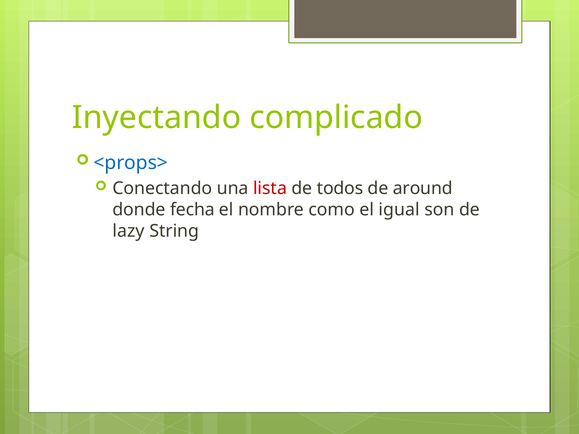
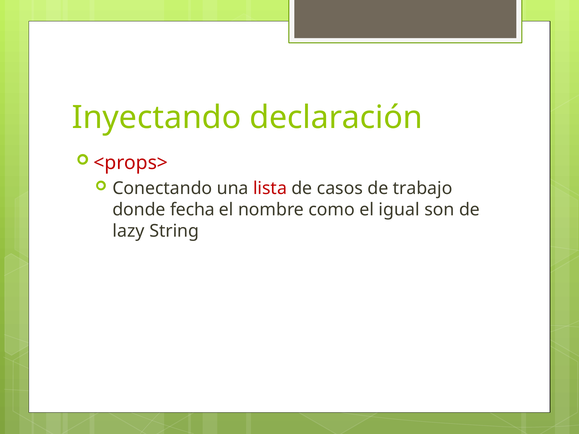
complicado: complicado -> declaración (336, 117)
<props> colour: blue -> red (131, 163)
todos: todos -> casos (340, 189)
around: around -> trabajo (423, 189)
